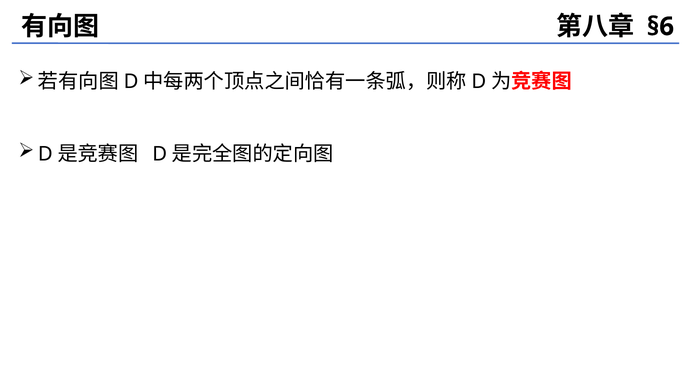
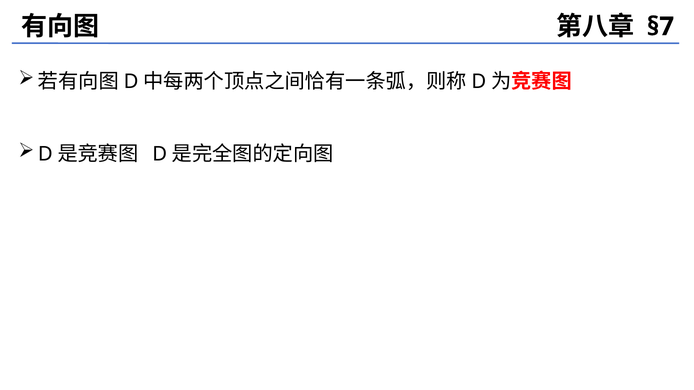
§6: §6 -> §7 (660, 27)
